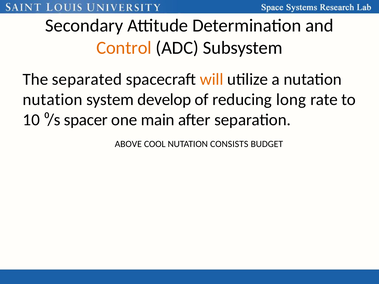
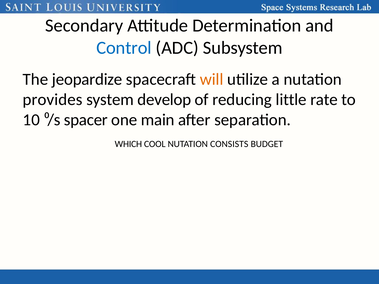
Control colour: orange -> blue (124, 48)
separated: separated -> jeopardize (87, 80)
nutation: nutation -> provides (53, 100)
long: long -> little (291, 100)
ABOVE: ABOVE -> WHICH (128, 144)
